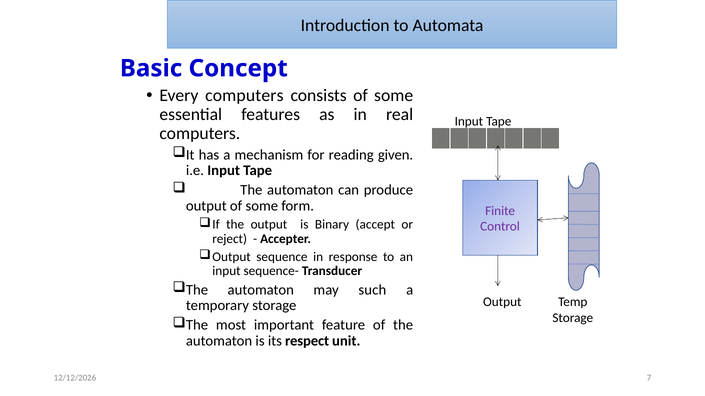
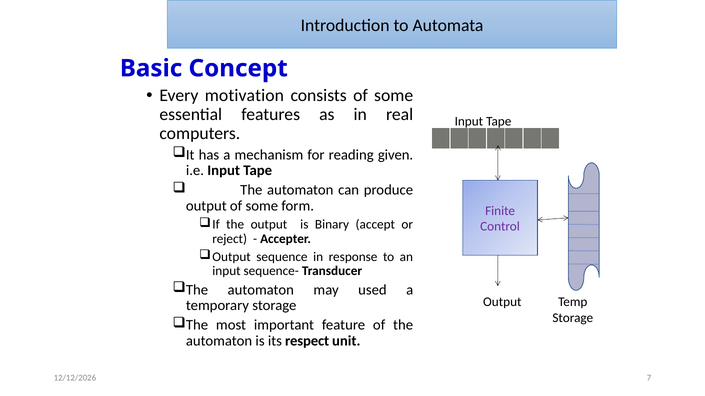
Every computers: computers -> motivation (244, 96)
such: such -> used (372, 290)
